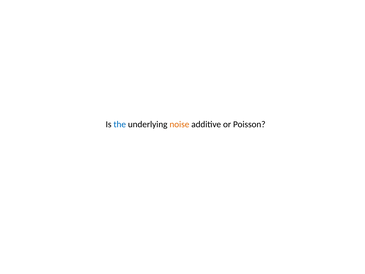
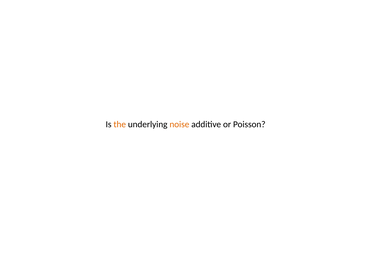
the colour: blue -> orange (120, 124)
